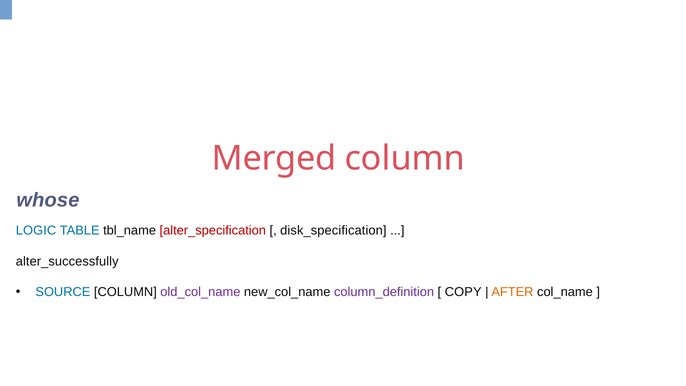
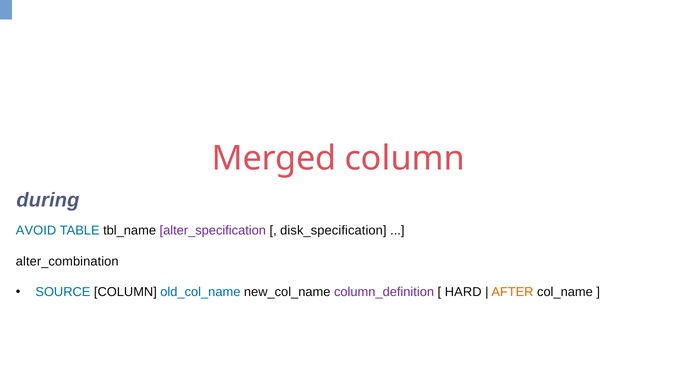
whose: whose -> during (48, 200)
LOGIC: LOGIC -> AVOID (36, 230)
alter_specification colour: red -> purple (213, 230)
alter_successfully: alter_successfully -> alter_combination (67, 261)
old_col_name colour: purple -> blue (200, 292)
COPY: COPY -> HARD (463, 292)
